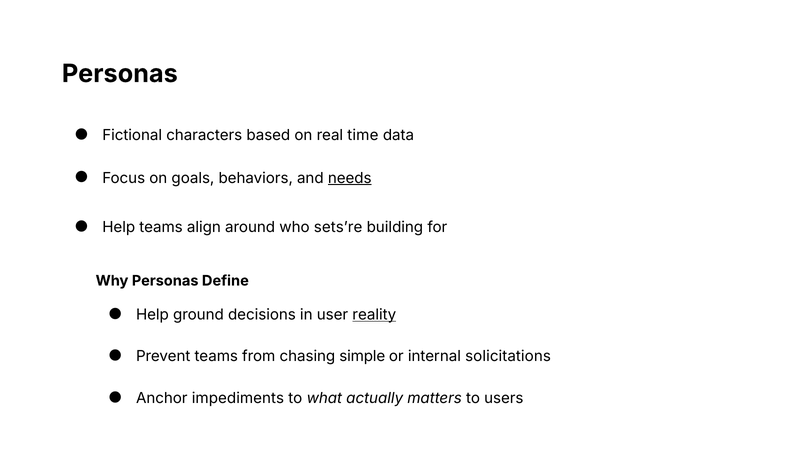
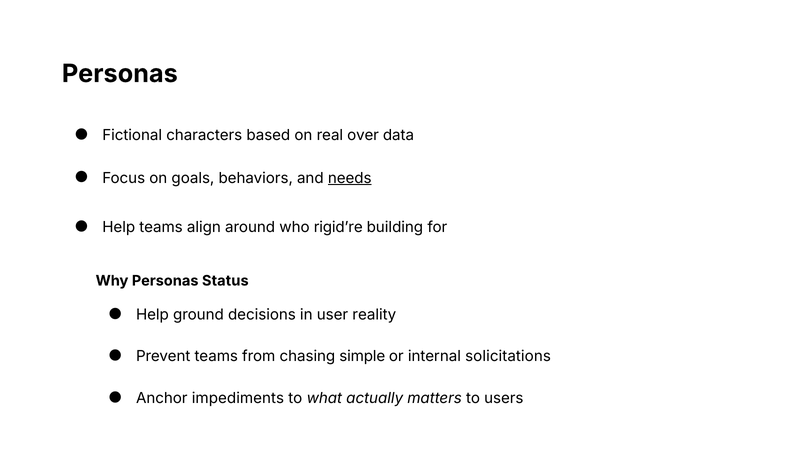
time: time -> over (363, 135)
sets’re: sets’re -> rigid’re (338, 228)
Define: Define -> Status (225, 281)
reality underline: present -> none (374, 315)
